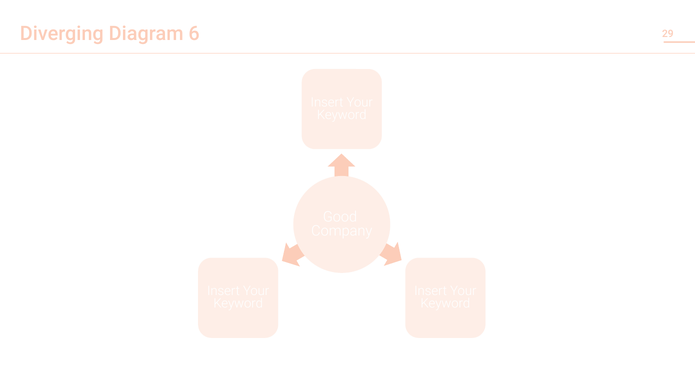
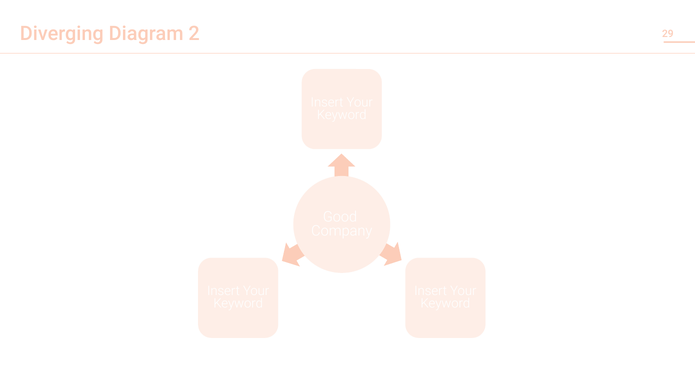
6: 6 -> 2 (194, 34)
